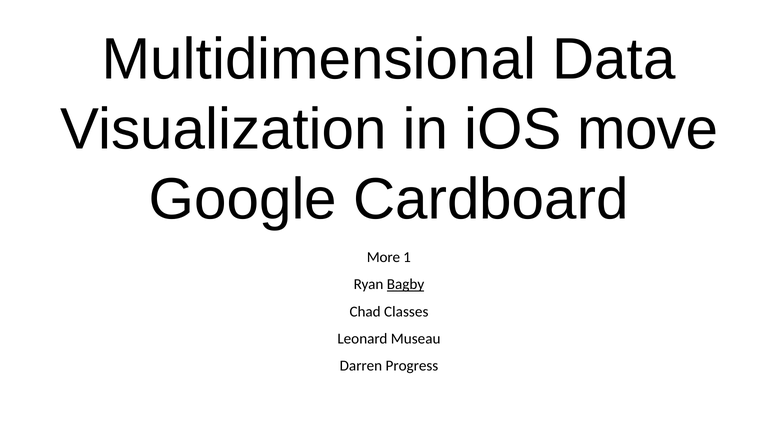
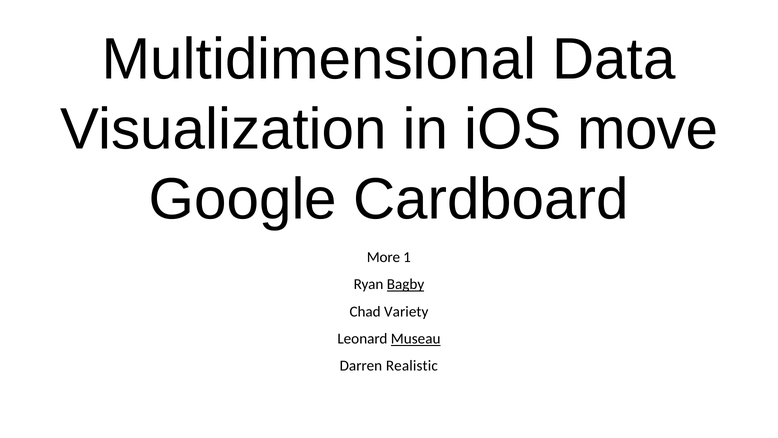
Classes: Classes -> Variety (406, 311)
Museau underline: none -> present (416, 339)
Progress: Progress -> Realistic (412, 366)
